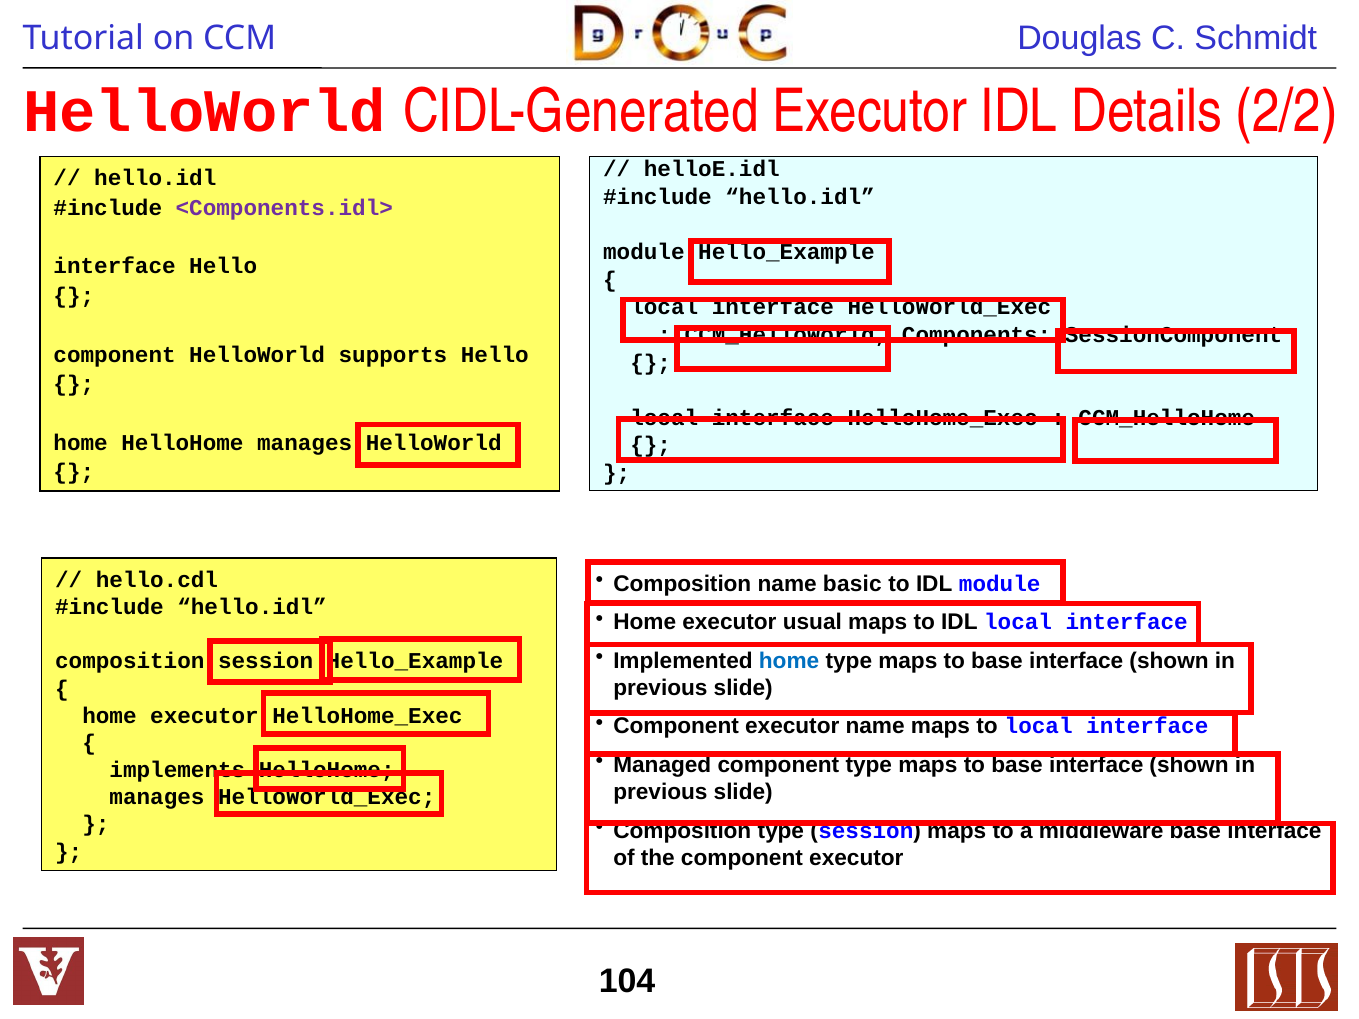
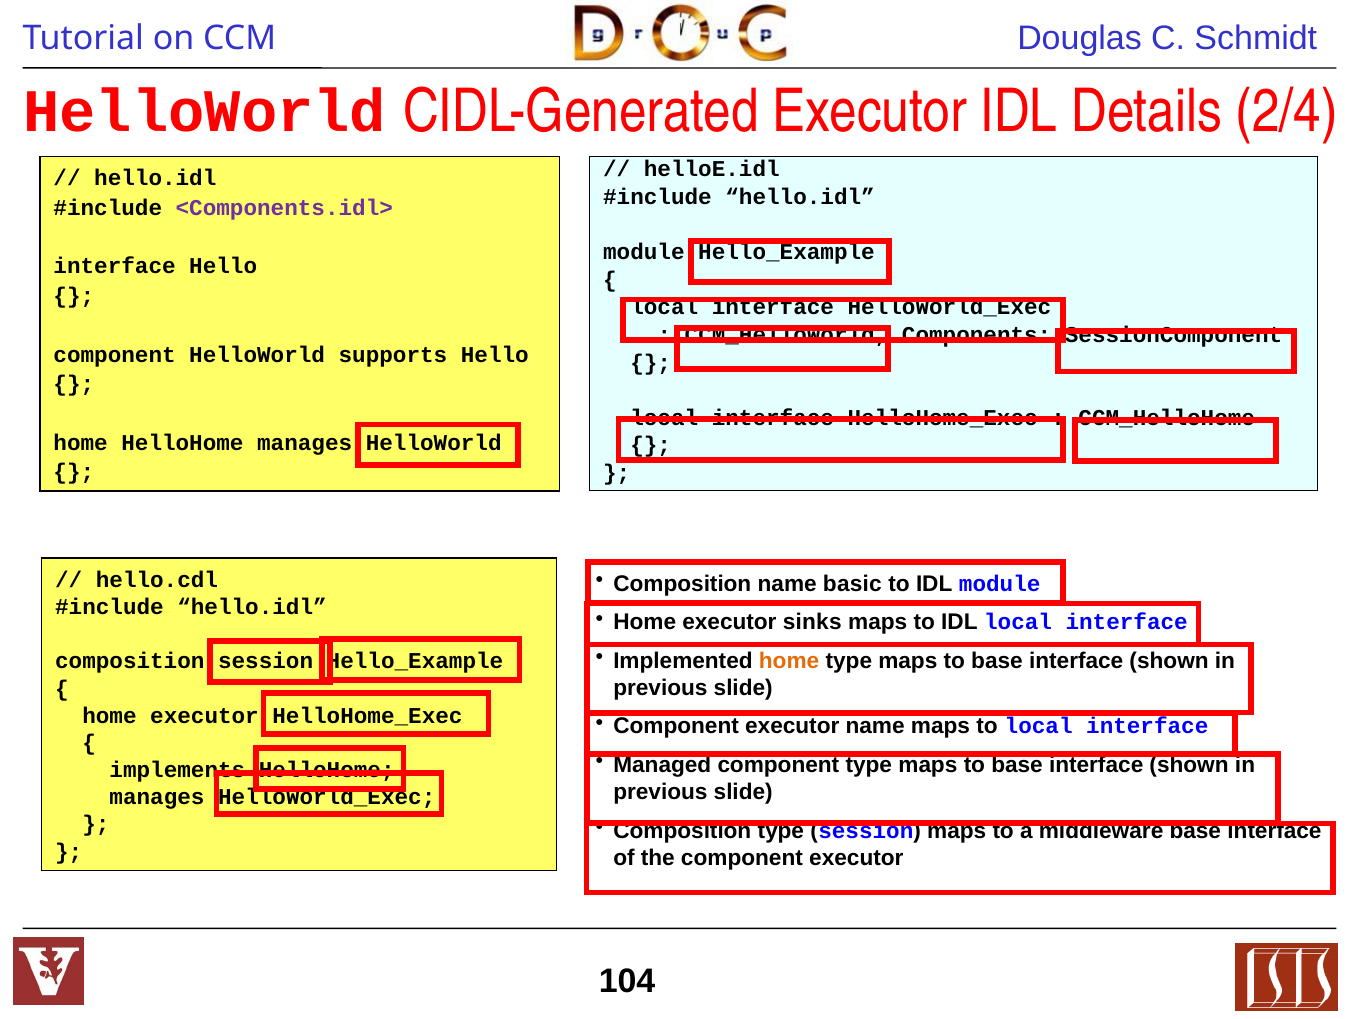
2/2: 2/2 -> 2/4 (1287, 112)
usual: usual -> sinks (812, 622)
home colour: blue -> orange (789, 661)
